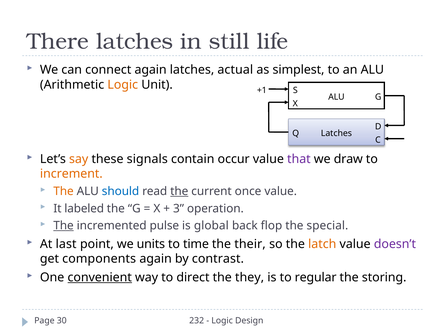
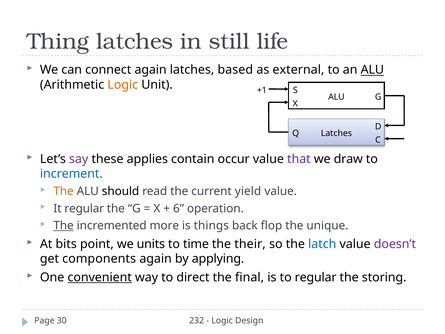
There: There -> Thing (58, 42)
actual: actual -> based (235, 70)
simplest: simplest -> external (298, 70)
ALU underline: none -> present (372, 70)
say colour: orange -> purple (79, 159)
signals: signals -> applies (147, 159)
increment colour: orange -> blue (71, 174)
should colour: blue -> black (121, 191)
the underline: present -> none (179, 191)
once: once -> yield (248, 191)
It labeled: labeled -> regular (84, 208)
3: 3 -> 6 (179, 208)
pulse: pulse -> more (164, 226)
global: global -> things (211, 226)
special: special -> unique (327, 226)
last: last -> bits (66, 244)
latch colour: orange -> blue (322, 244)
contrast: contrast -> applying (218, 259)
they: they -> final (250, 277)
